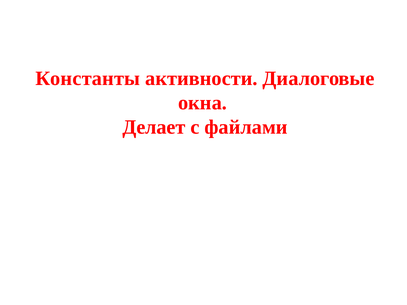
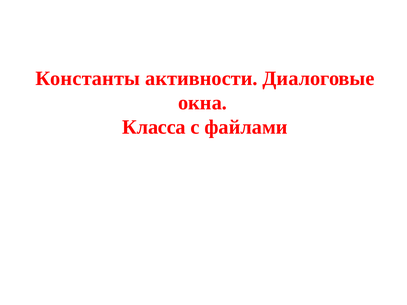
Делает: Делает -> Класса (154, 127)
